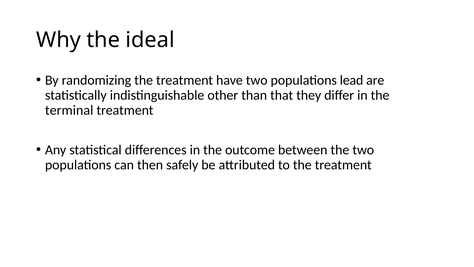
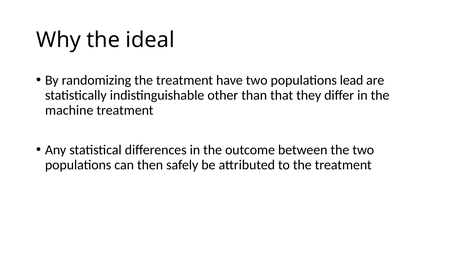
terminal: terminal -> machine (69, 110)
